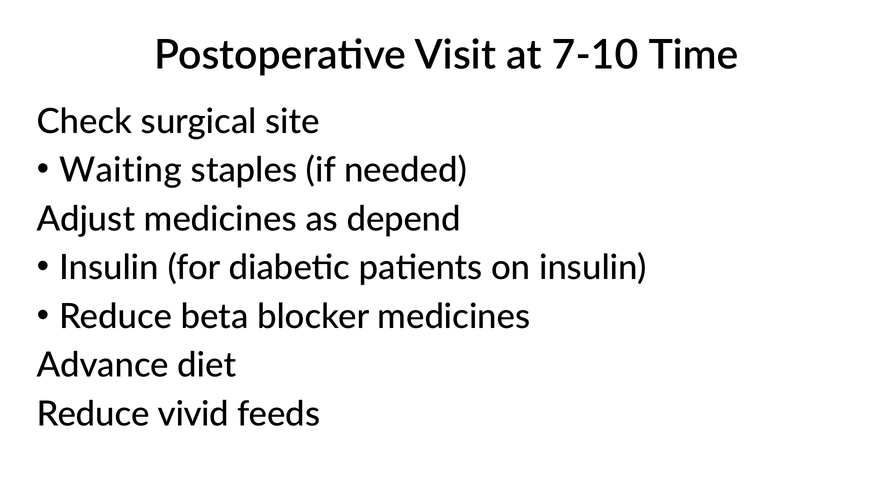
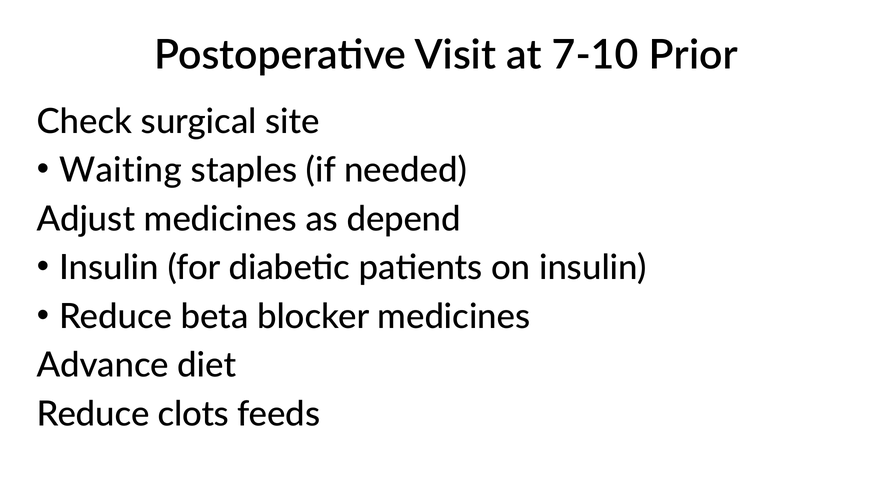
Time: Time -> Prior (693, 55)
vivid: vivid -> clots (193, 414)
